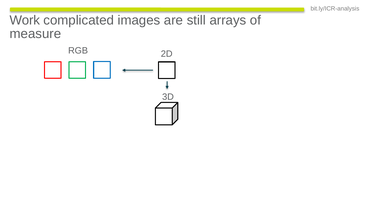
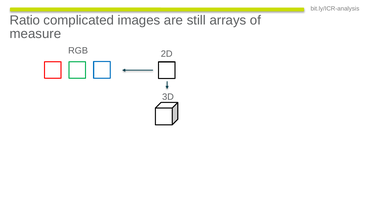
Work: Work -> Ratio (25, 20)
